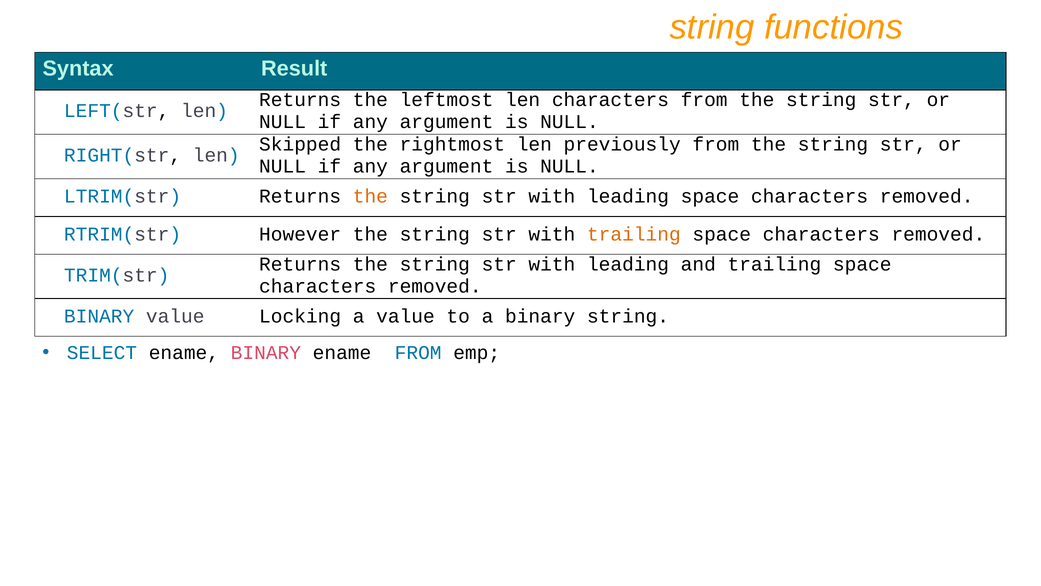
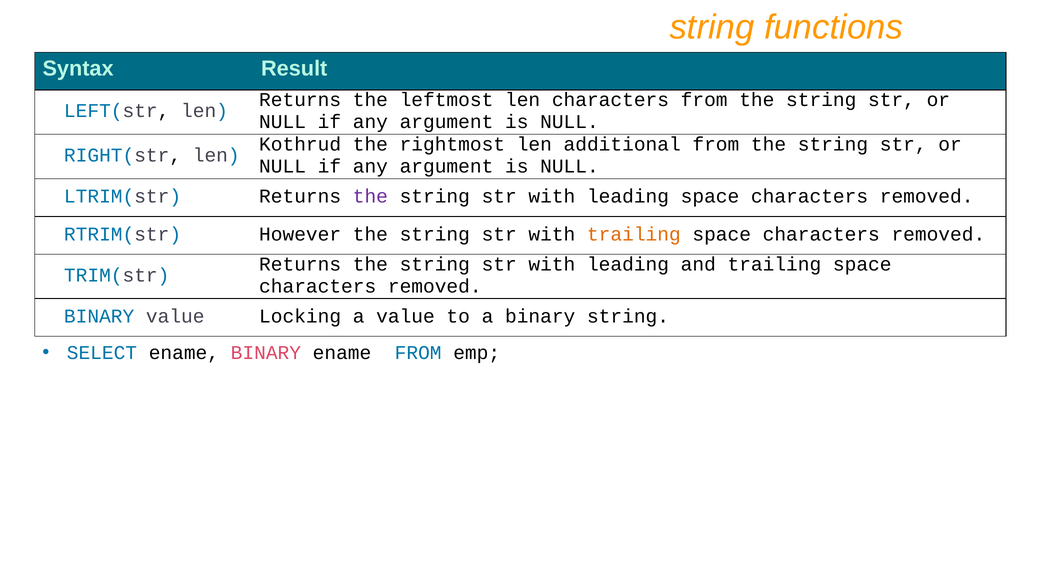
Skipped: Skipped -> Kothrud (300, 144)
previously: previously -> additional (622, 144)
the colour: orange -> purple (370, 196)
